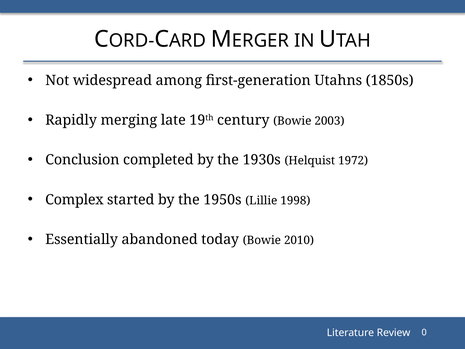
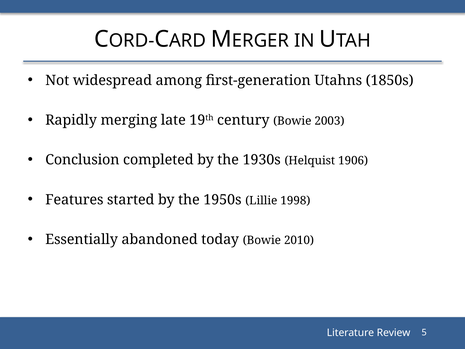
1972: 1972 -> 1906 (353, 161)
Complex: Complex -> Features (74, 200)
0: 0 -> 5 (424, 332)
